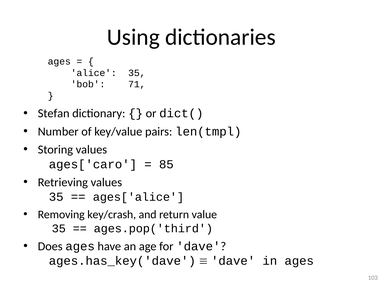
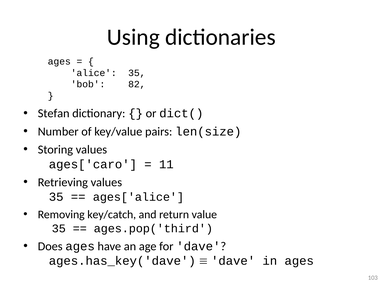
71: 71 -> 82 (137, 84)
len(tmpl: len(tmpl -> len(size (208, 132)
85: 85 -> 11 (166, 164)
key/crash: key/crash -> key/catch (112, 215)
